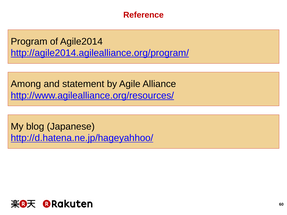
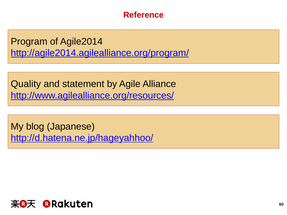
Among: Among -> Quality (26, 84)
